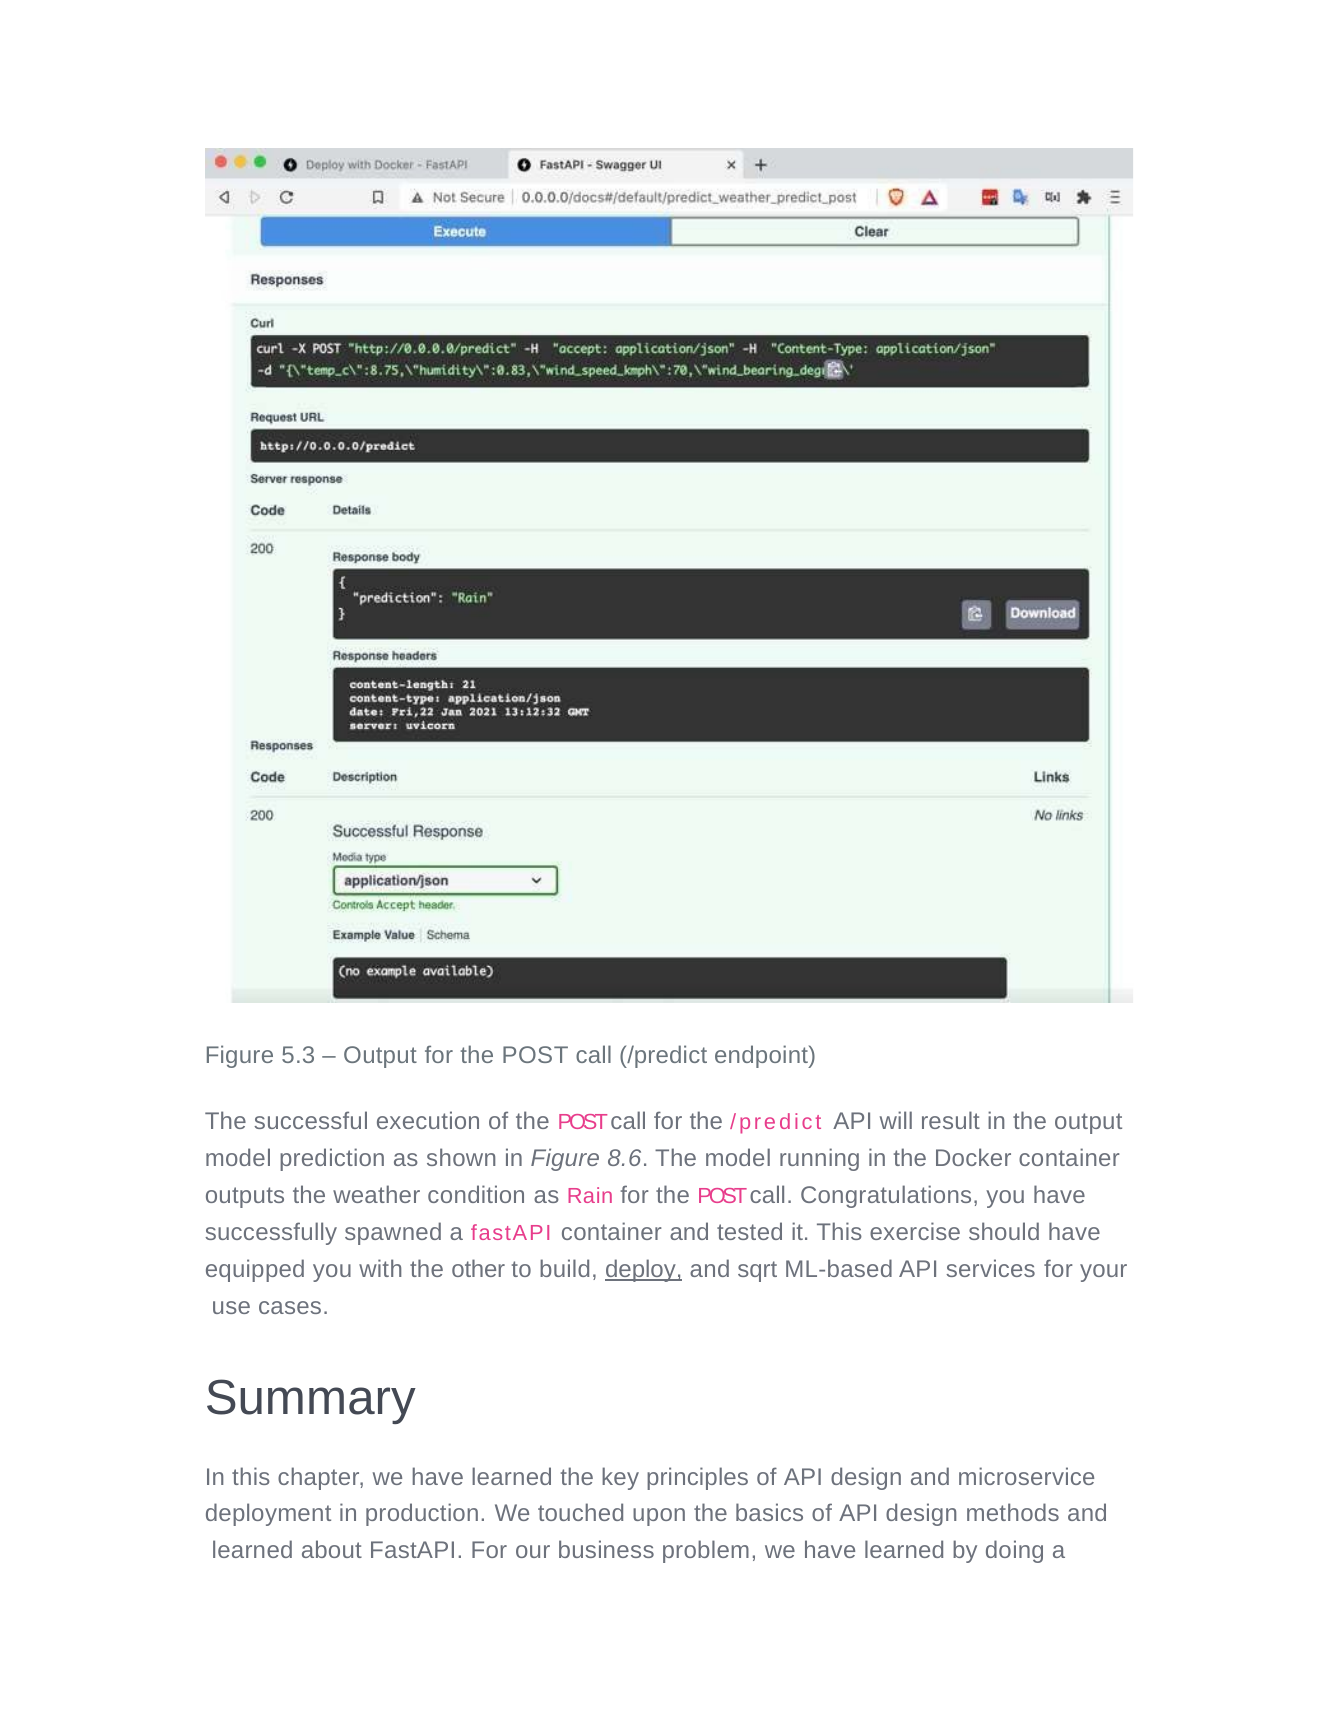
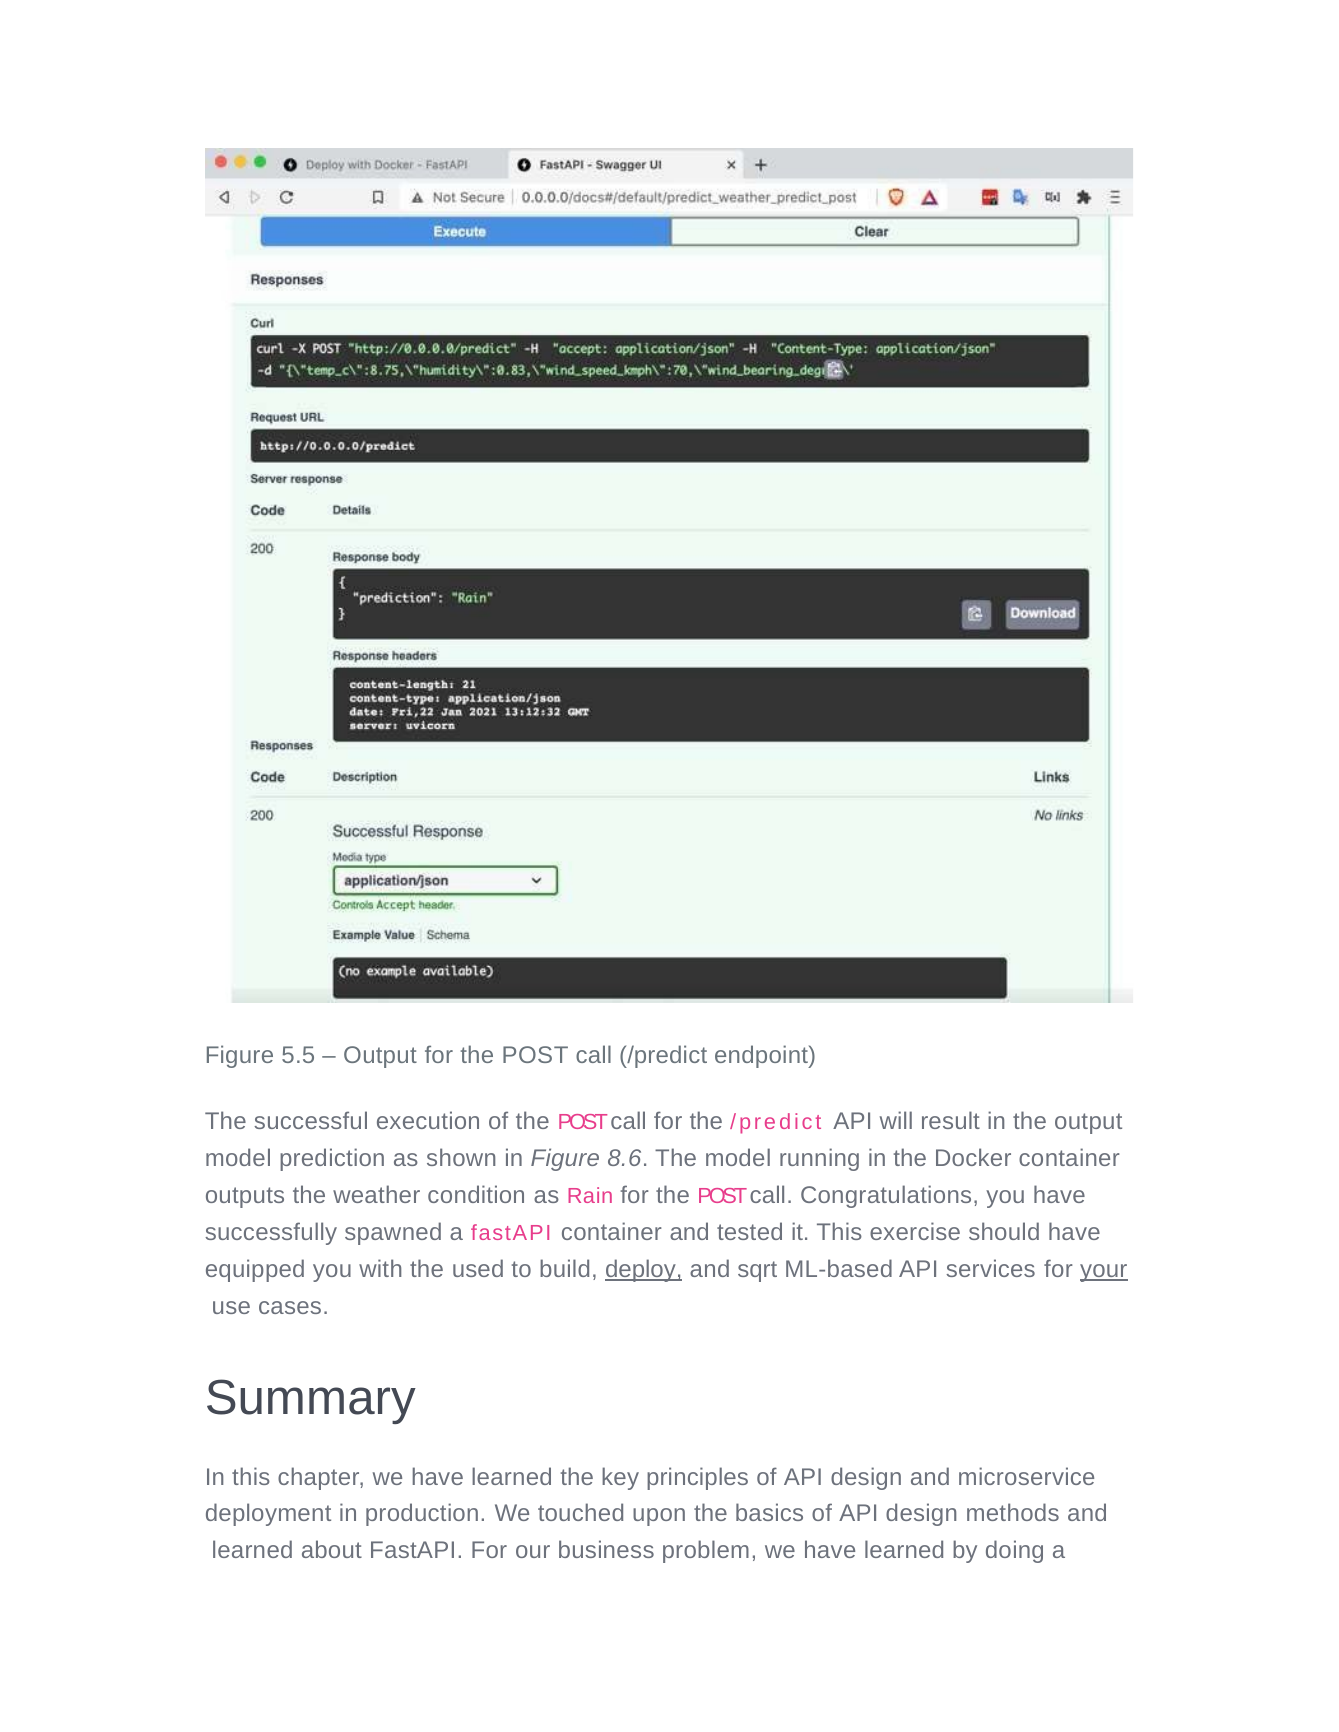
5.3: 5.3 -> 5.5 (298, 1056)
other: other -> used (478, 1270)
your underline: none -> present (1104, 1270)
